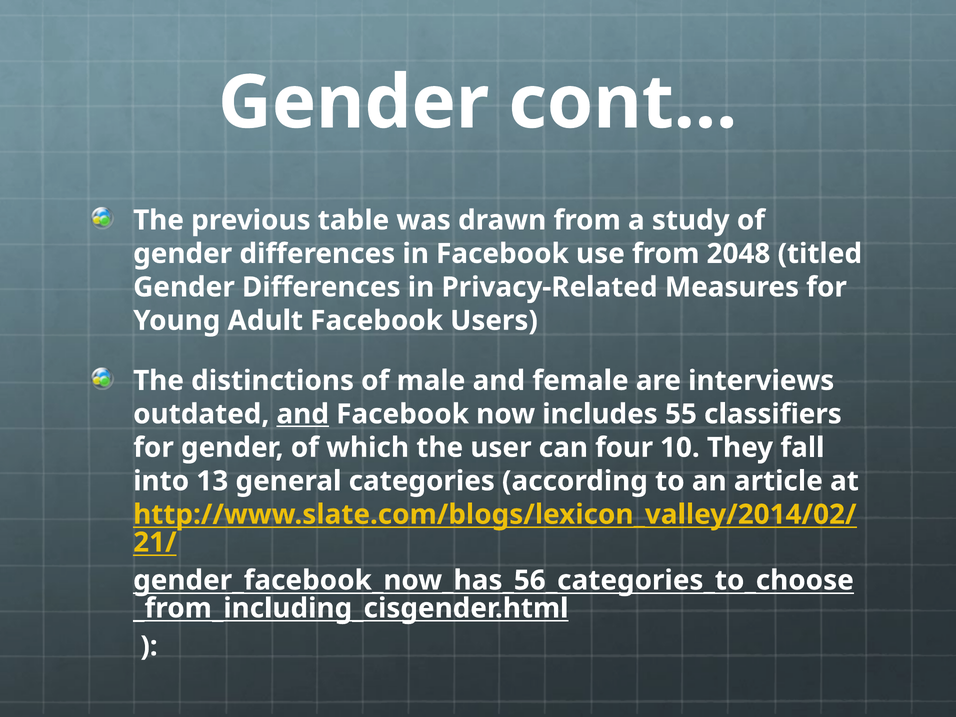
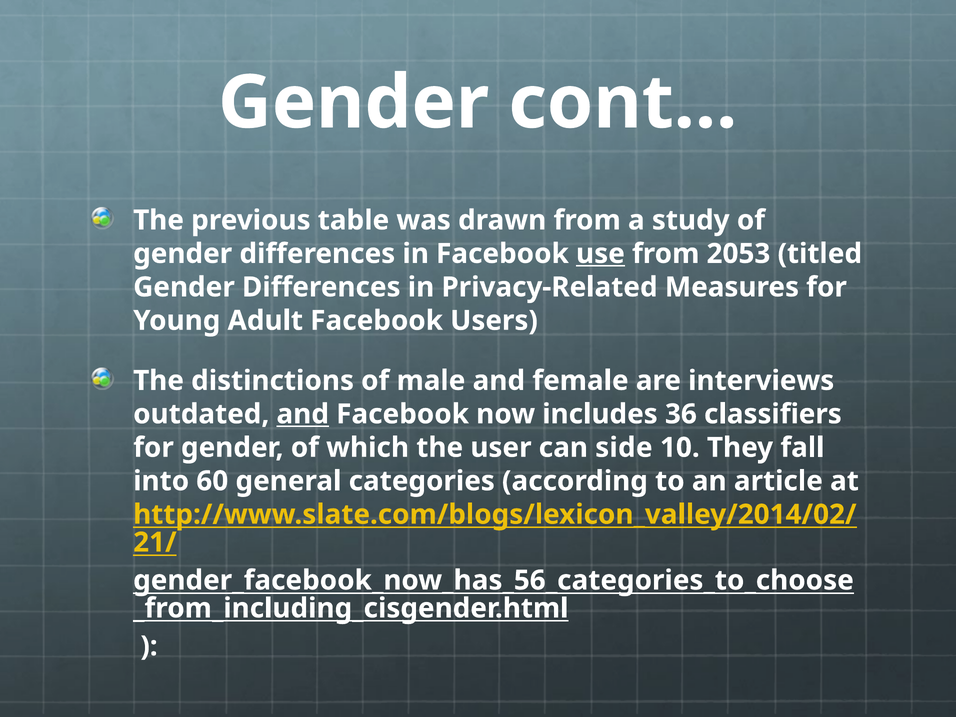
use underline: none -> present (600, 254)
2048: 2048 -> 2053 (738, 254)
55: 55 -> 36 (681, 414)
four: four -> side (624, 448)
13: 13 -> 60 (212, 481)
